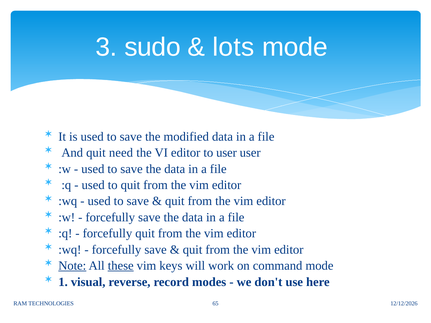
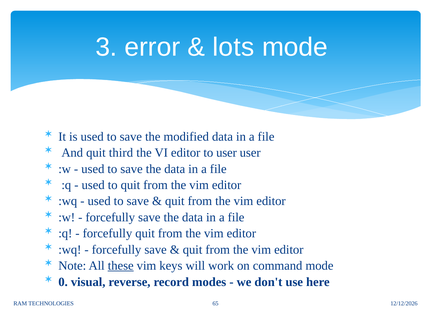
sudo: sudo -> error (152, 47)
need: need -> third (121, 153)
Note underline: present -> none (72, 266)
1: 1 -> 0 (63, 282)
